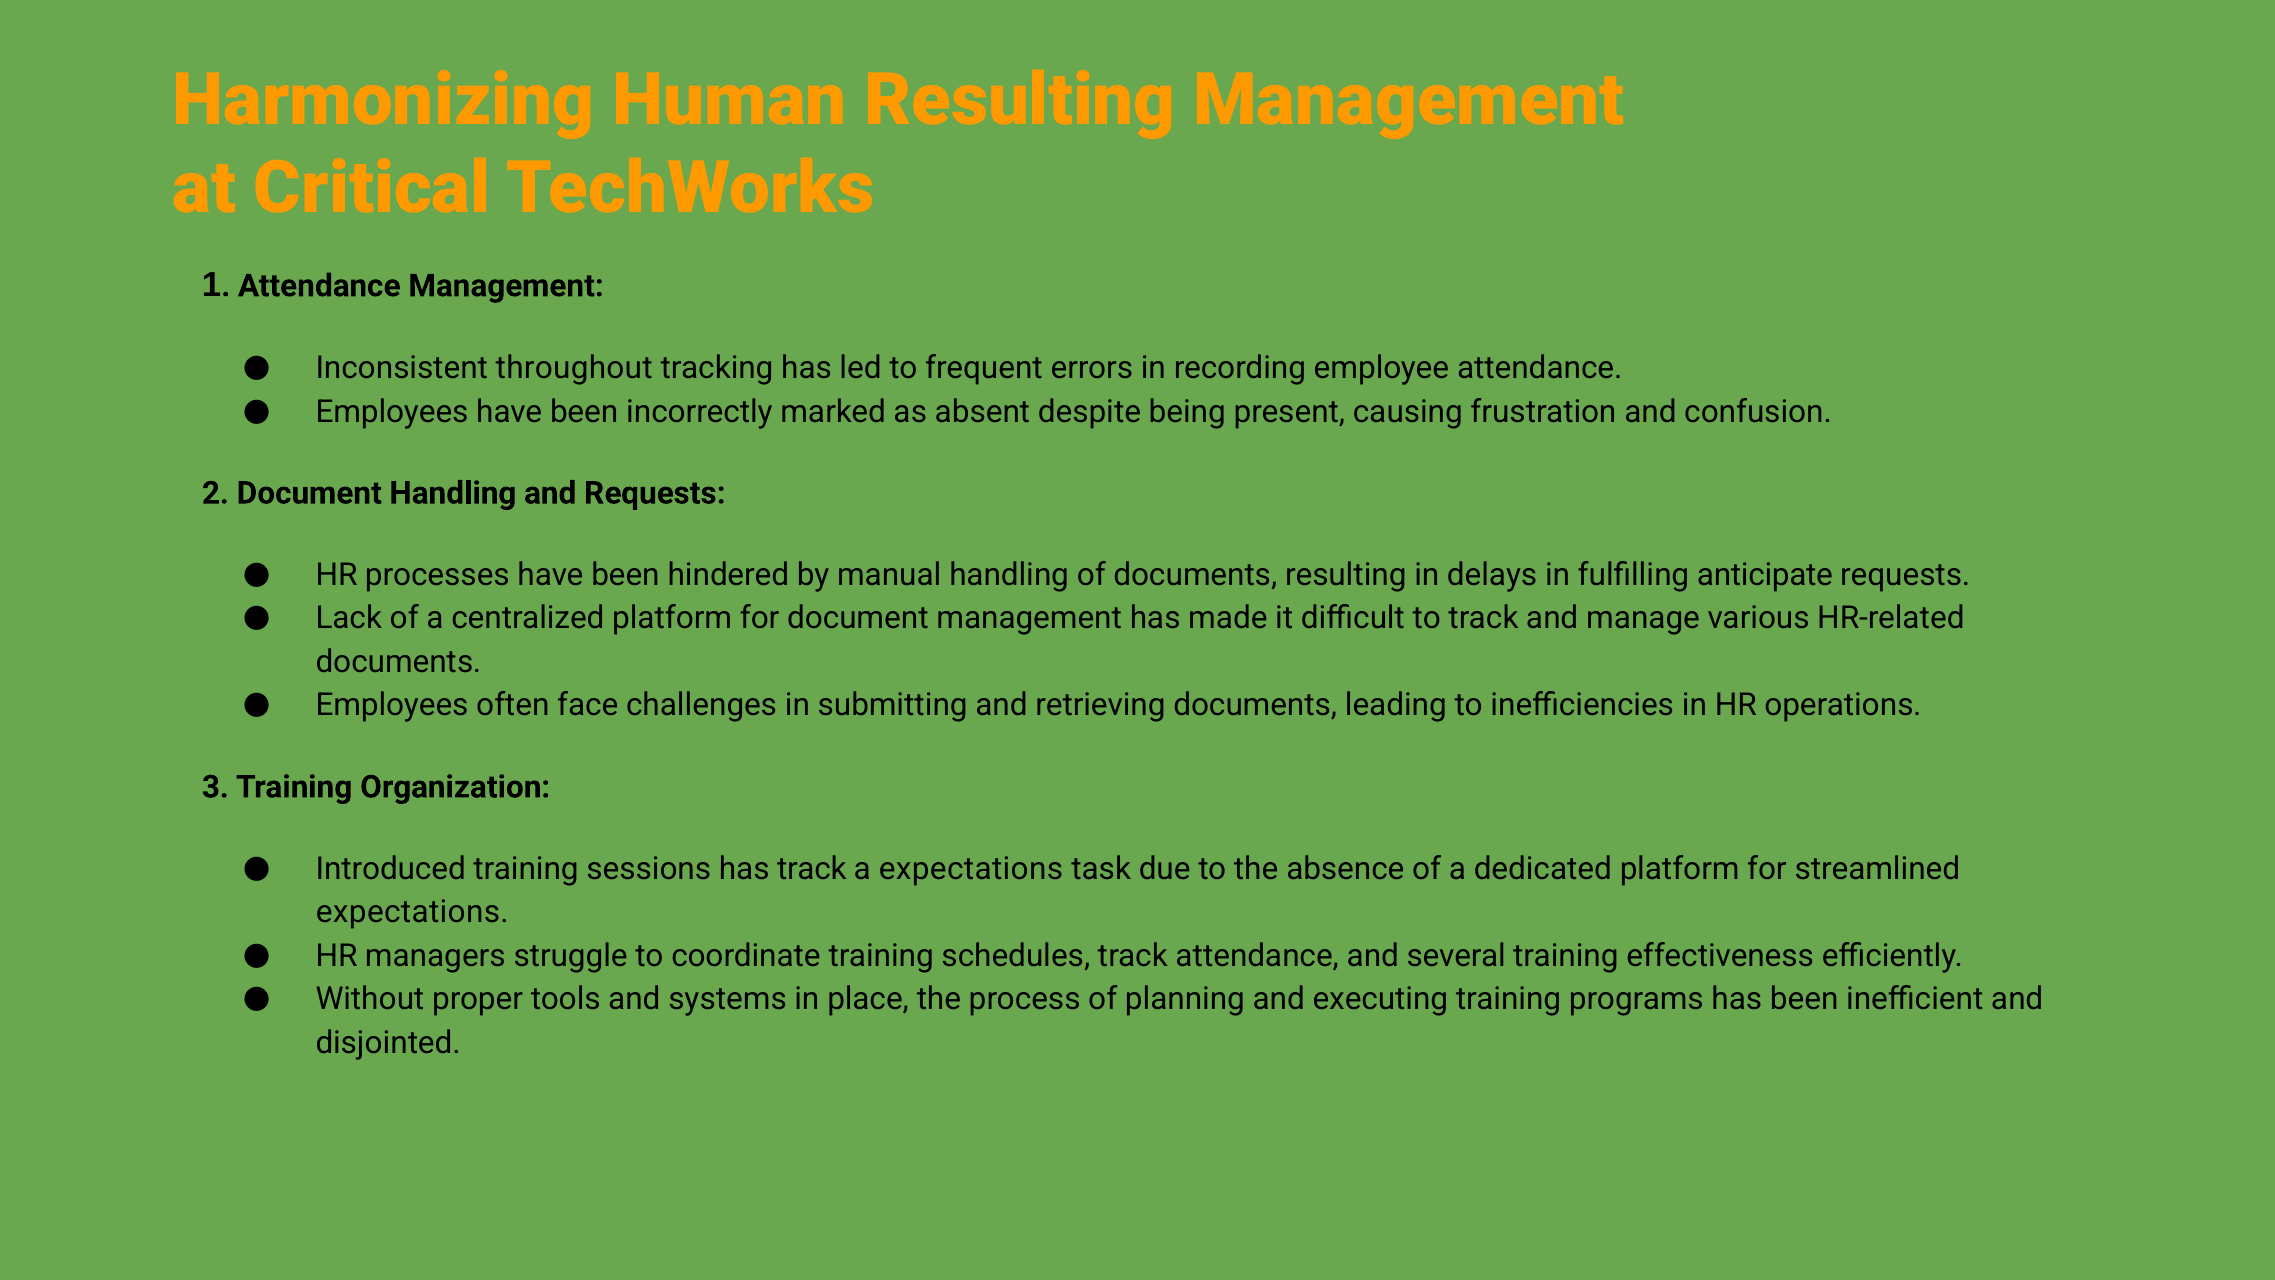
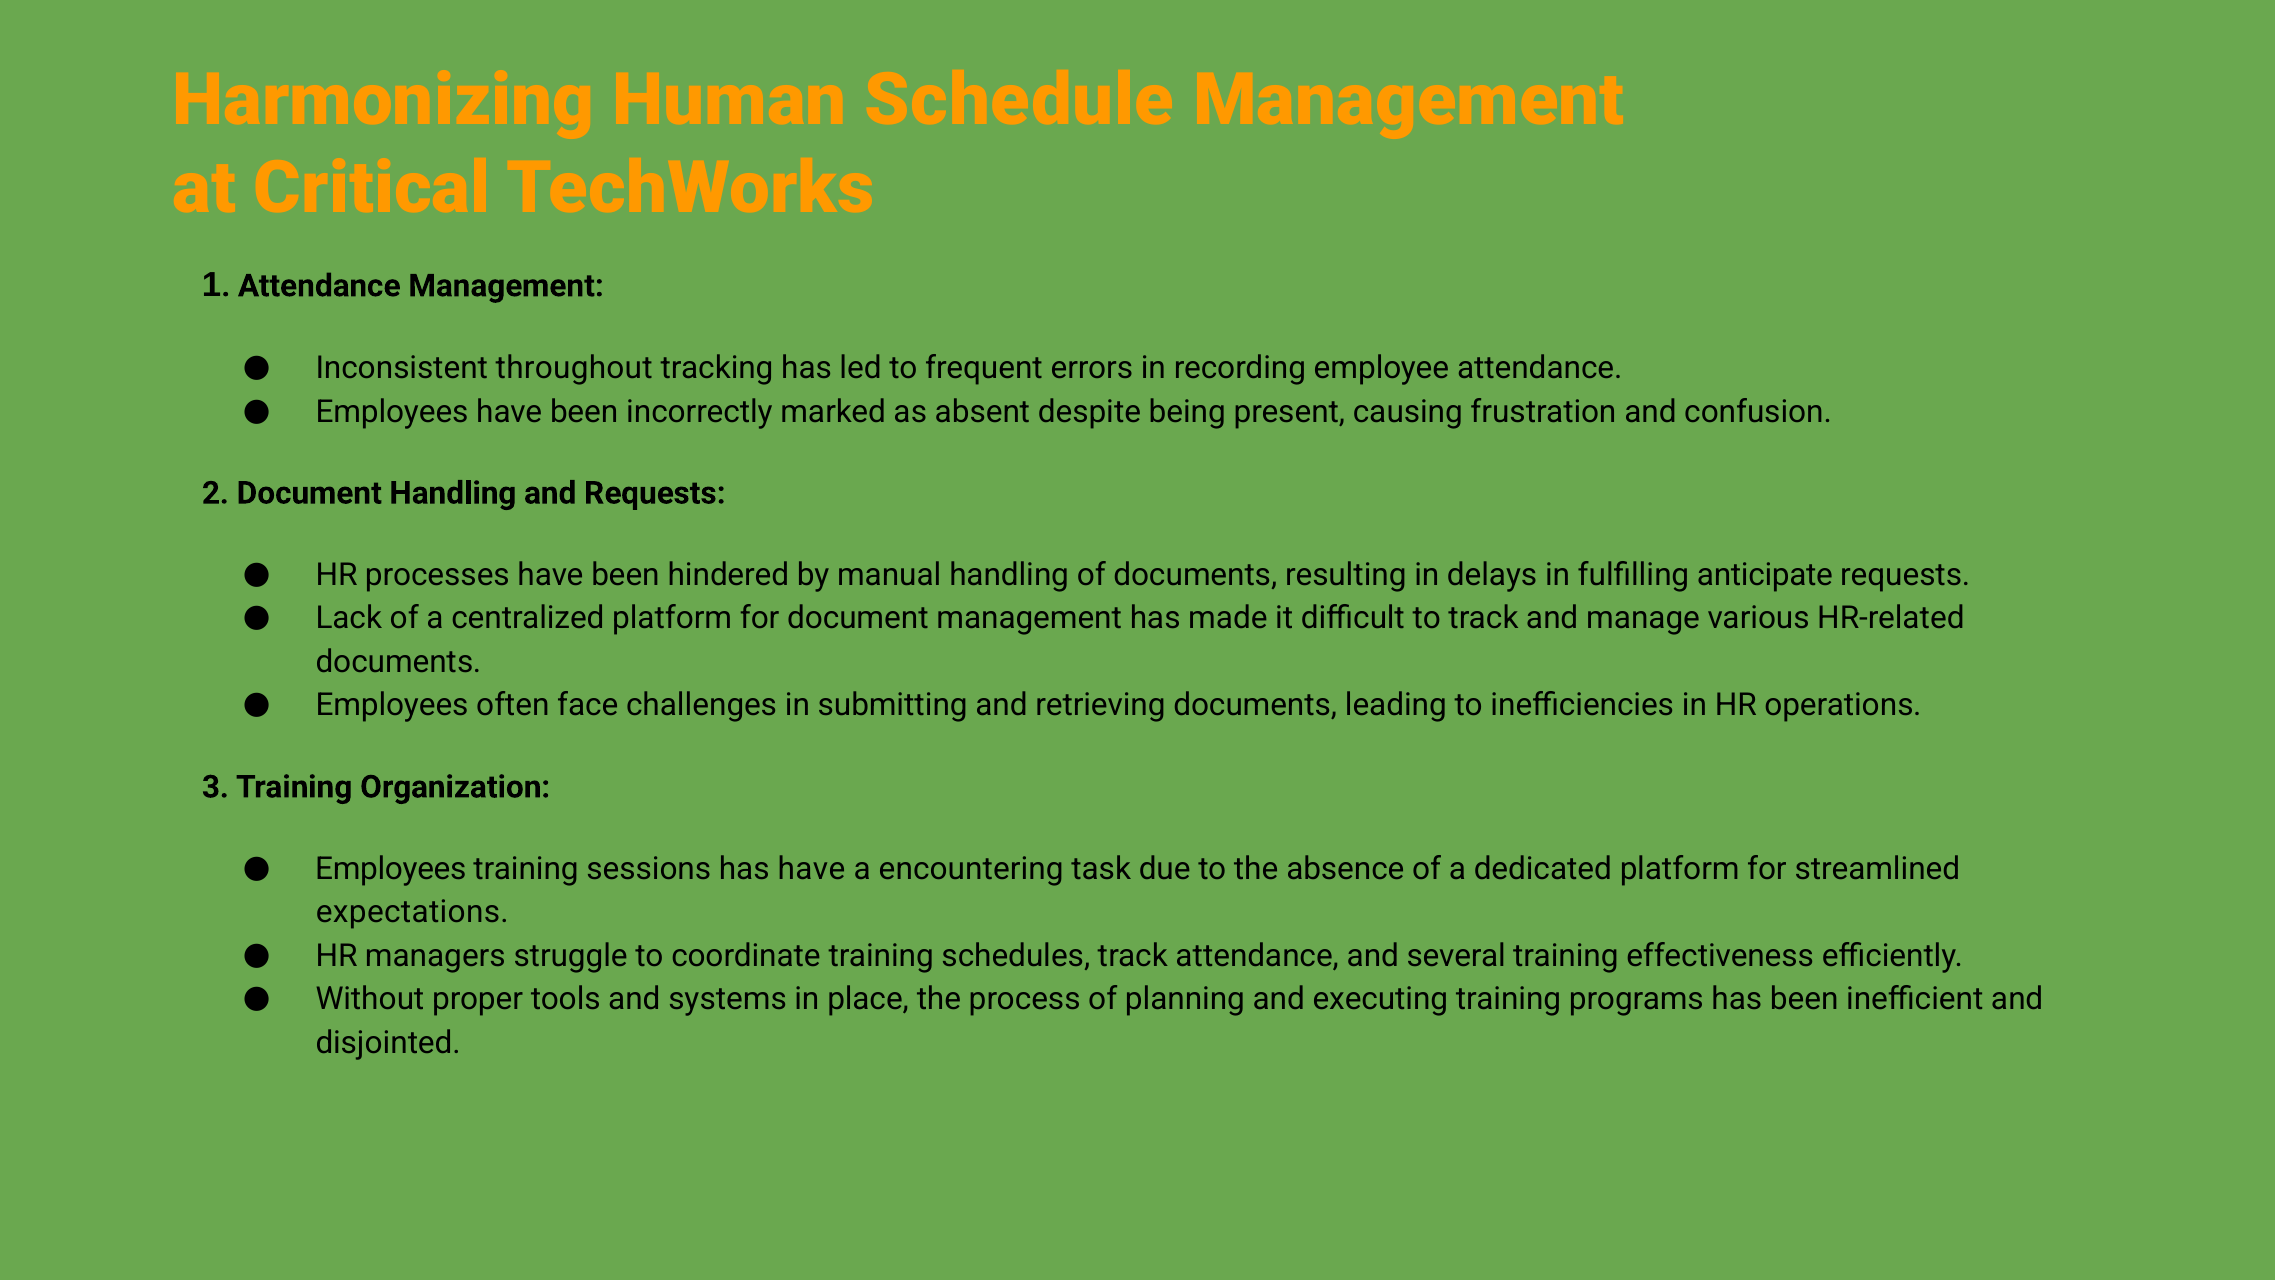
Human Resulting: Resulting -> Schedule (1020, 101)
Introduced: Introduced -> Employees (391, 868)
has track: track -> have (811, 868)
a expectations: expectations -> encountering (971, 868)
